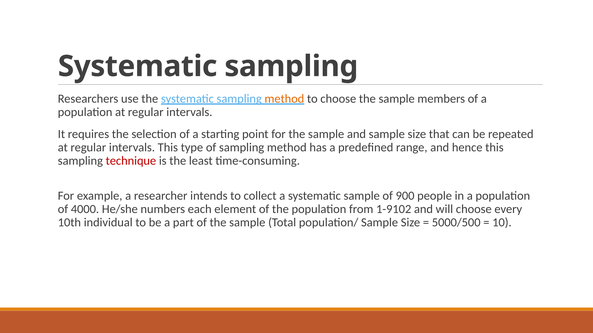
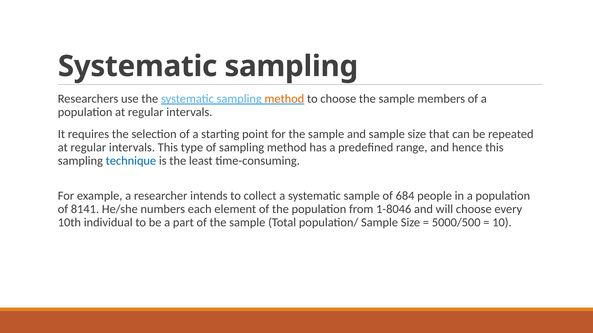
technique colour: red -> blue (131, 161)
900: 900 -> 684 (405, 196)
4000: 4000 -> 8141 (85, 210)
1-9102: 1-9102 -> 1-8046 (394, 210)
